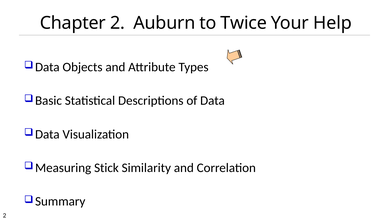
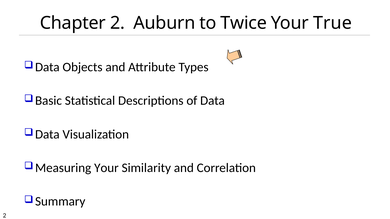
Help: Help -> True (332, 23)
Stick: Stick -> Your (106, 168)
